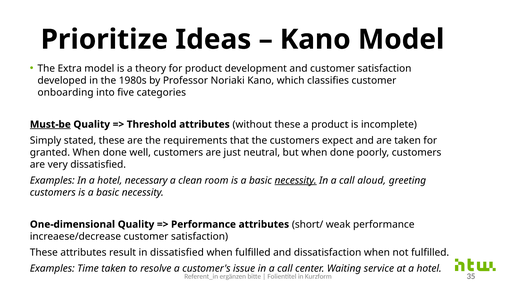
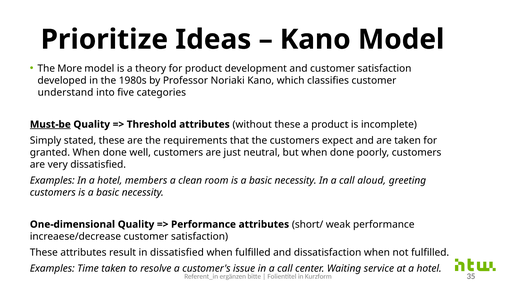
Extra: Extra -> More (70, 68)
onboarding: onboarding -> understand (66, 93)
necessary: necessary -> members (146, 181)
necessity underline: present -> none (296, 181)
